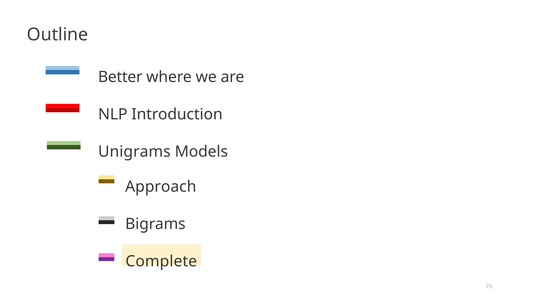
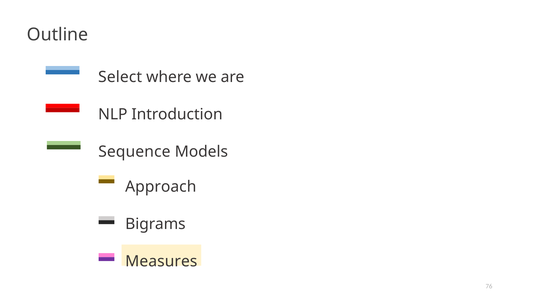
Better: Better -> Select (120, 77)
Unigrams: Unigrams -> Sequence (134, 151)
Complete: Complete -> Measures (161, 261)
